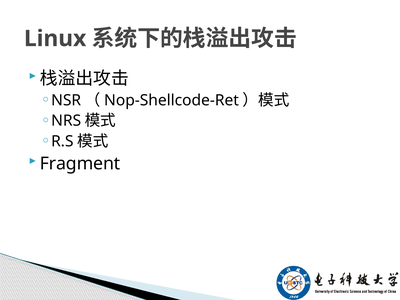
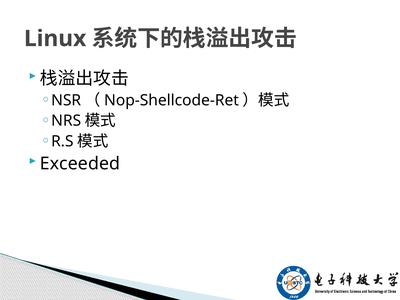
Fragment: Fragment -> Exceeded (80, 164)
